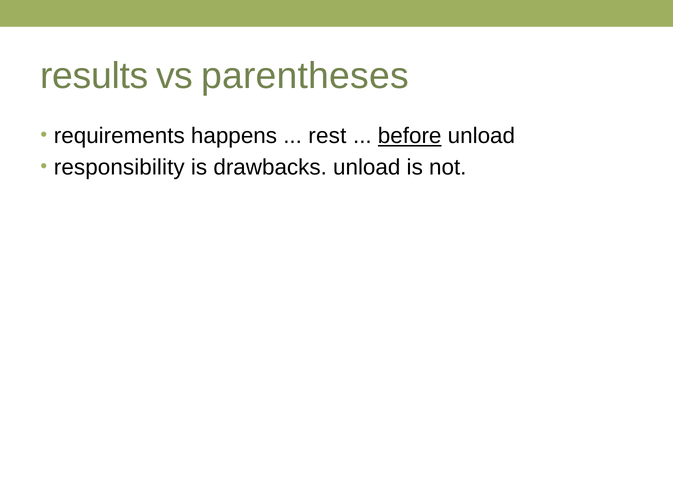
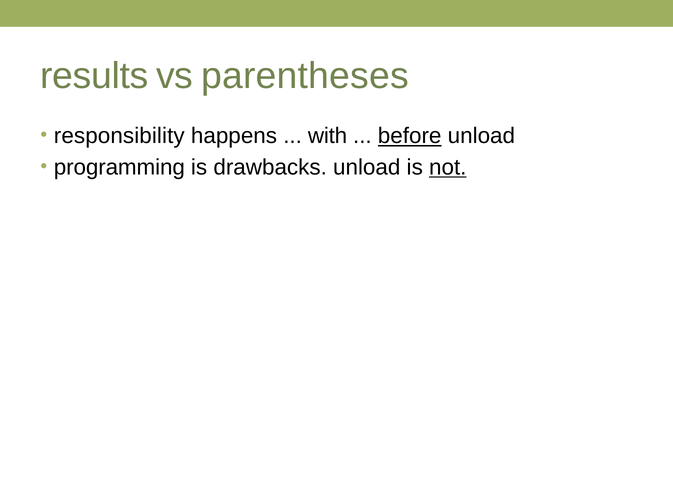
requirements: requirements -> responsibility (119, 136)
rest: rest -> with (328, 136)
responsibility: responsibility -> programming (119, 168)
not underline: none -> present (448, 168)
